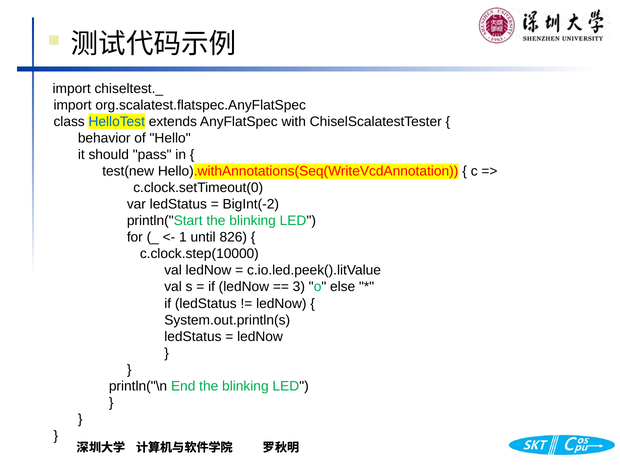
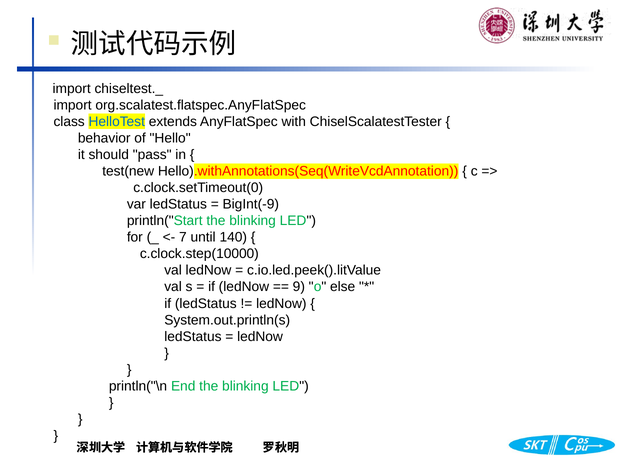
BigInt(-2: BigInt(-2 -> BigInt(-9 (251, 204)
1: 1 -> 7 (183, 237)
826: 826 -> 140 (233, 237)
3: 3 -> 9 (299, 287)
